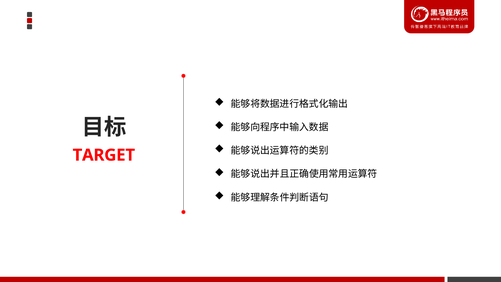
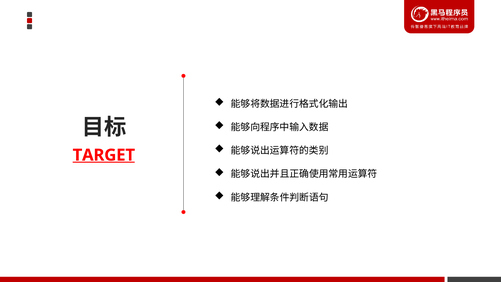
TARGET underline: none -> present (104, 155)
